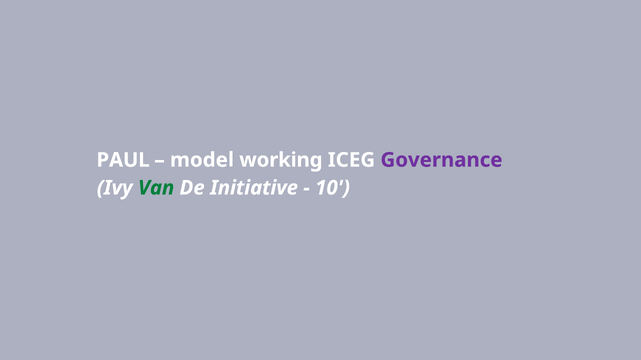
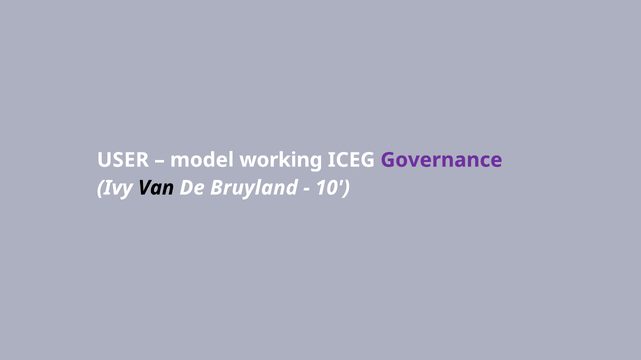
PAUL: PAUL -> USER (123, 160)
Van colour: green -> black (156, 188)
Initiative: Initiative -> Bruyland (254, 188)
